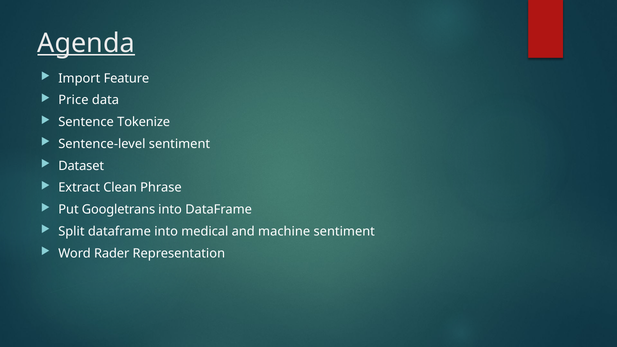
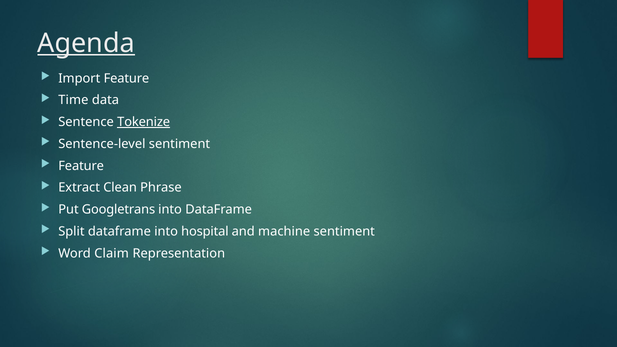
Price: Price -> Time (73, 100)
Tokenize underline: none -> present (144, 122)
Dataset: Dataset -> Feature (81, 166)
medical: medical -> hospital (205, 231)
Rader: Rader -> Claim (112, 253)
